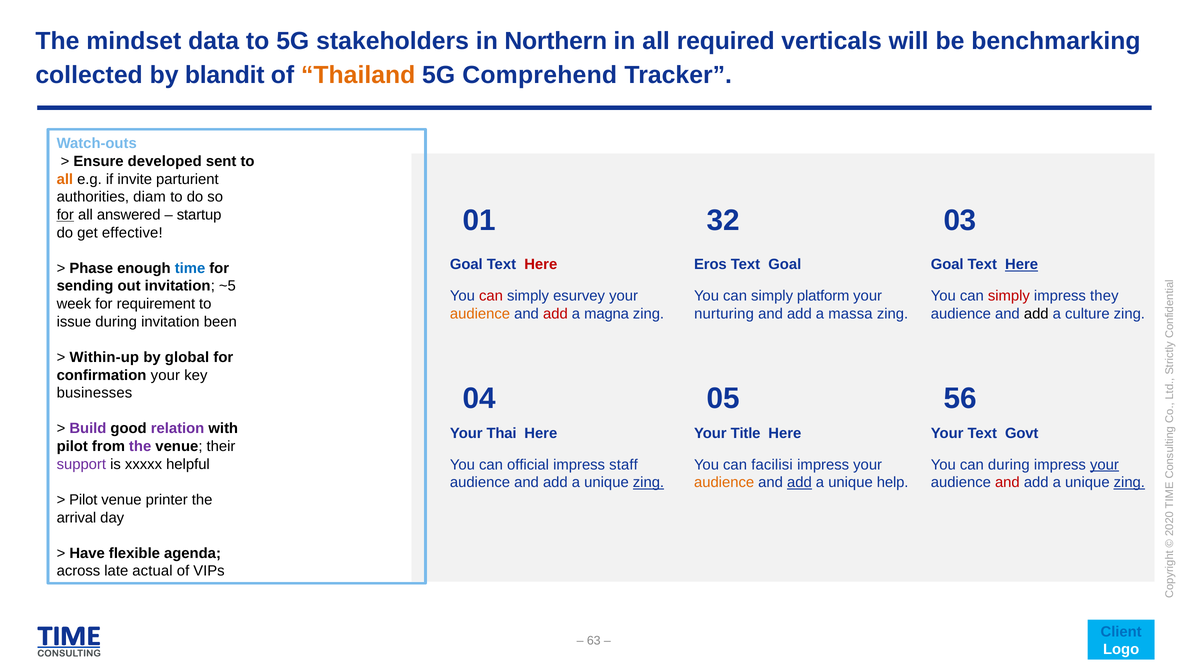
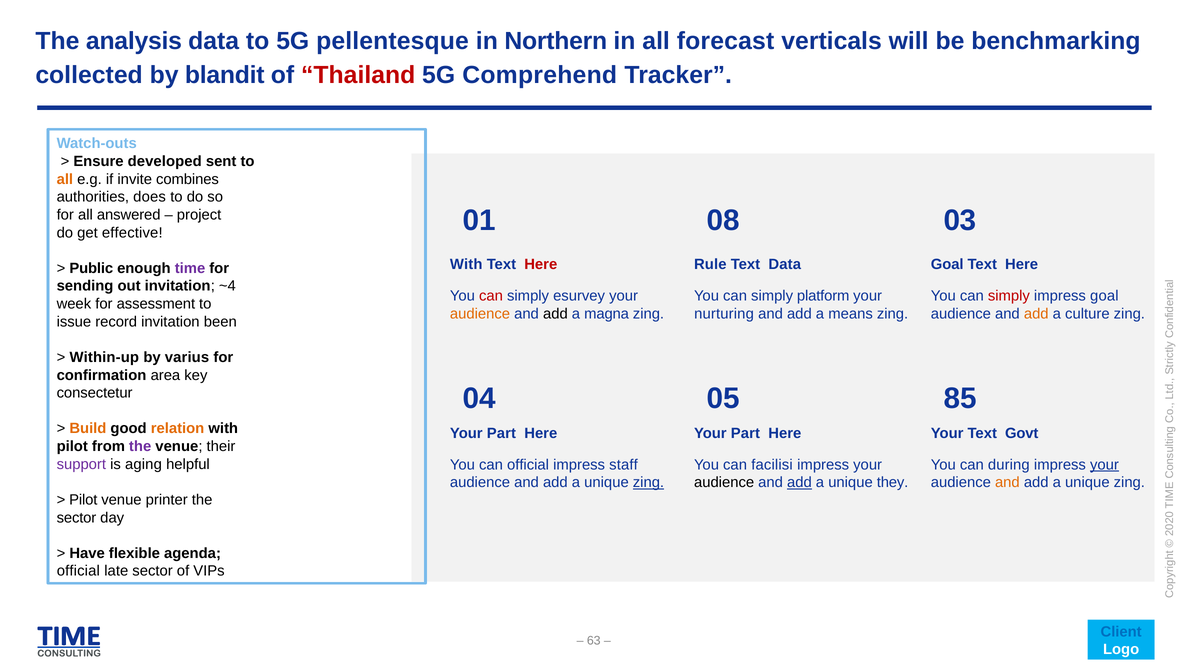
mindset: mindset -> analysis (134, 41)
stakeholders: stakeholders -> pellentesque (393, 41)
required: required -> forecast (726, 41)
Thailand colour: orange -> red (358, 75)
parturient: parturient -> combines (187, 179)
diam: diam -> does (150, 197)
32: 32 -> 08 (723, 221)
for underline: present -> none (65, 215)
startup: startup -> project (199, 215)
Goal: Goal -> With (466, 265)
Eros: Eros -> Rule (710, 265)
Text Goal: Goal -> Data (785, 265)
Here underline: present -> none (1022, 265)
Phase: Phase -> Public (91, 268)
time colour: blue -> purple (190, 268)
~5: ~5 -> ~4 (227, 286)
impress they: they -> goal (1104, 296)
requirement: requirement -> assessment (156, 304)
add colour: red -> black (555, 314)
massa: massa -> means (851, 314)
add colour: black -> orange (1036, 314)
issue during: during -> record (116, 322)
global: global -> varius (187, 357)
confirmation your: your -> area (165, 375)
56: 56 -> 85 (960, 399)
businesses: businesses -> consectetur (95, 393)
Build colour: purple -> orange (88, 429)
relation colour: purple -> orange (178, 429)
Thai: Thai -> Part (501, 433)
Title: Title -> Part (745, 433)
xxxxx: xxxxx -> aging (143, 464)
audience colour: orange -> black (724, 483)
help: help -> they (893, 483)
and colour: red -> orange (1007, 483)
zing underline: present -> none (1129, 483)
arrival: arrival -> sector (76, 518)
across: across -> official (78, 571)
late actual: actual -> sector (153, 571)
